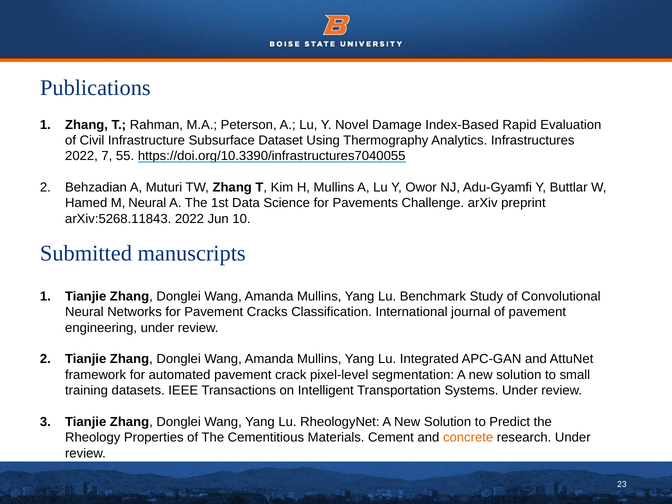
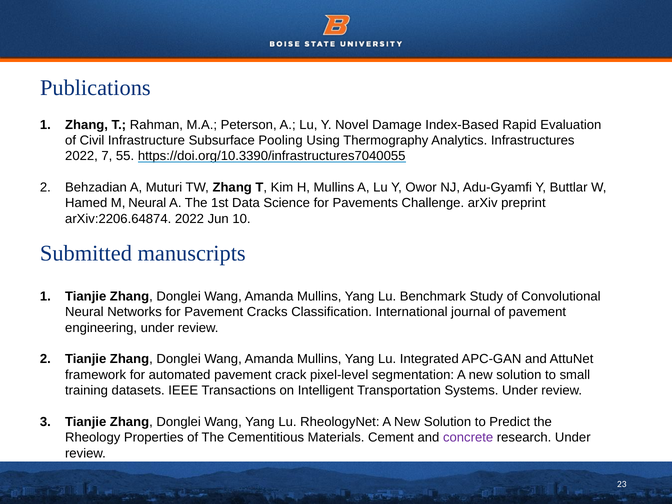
Dataset: Dataset -> Pooling (281, 140)
arXiv:5268.11843: arXiv:5268.11843 -> arXiv:2206.64874 (118, 219)
concrete colour: orange -> purple (468, 438)
